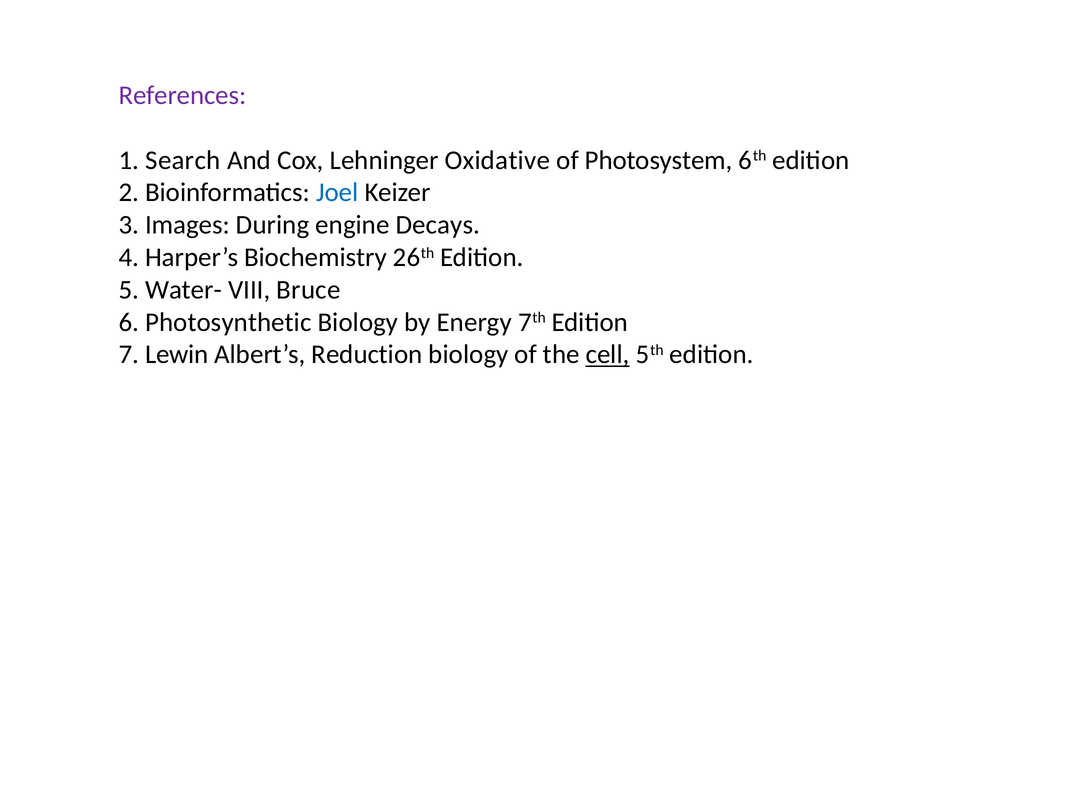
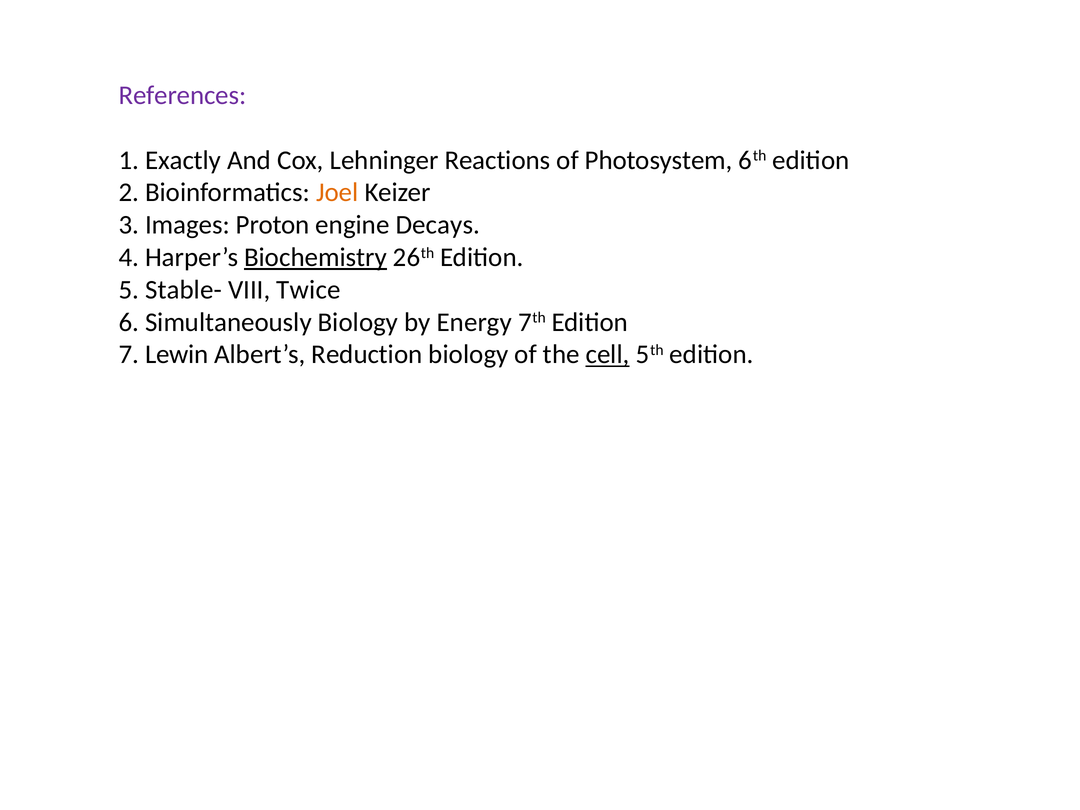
Search: Search -> Exactly (183, 160)
Oxidative: Oxidative -> Reactions (497, 160)
Joel colour: blue -> orange (337, 193)
During: During -> Proton (273, 225)
Biochemistry underline: none -> present (316, 257)
Water-: Water- -> Stable- (183, 290)
Bruce: Bruce -> Twice (309, 290)
Photosynthetic: Photosynthetic -> Simultaneously (228, 322)
